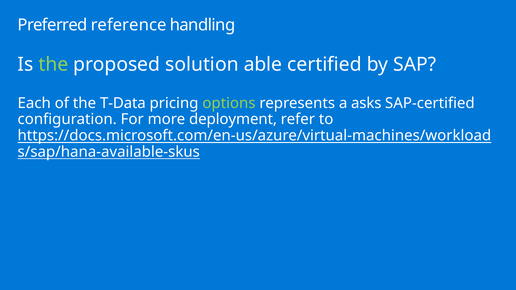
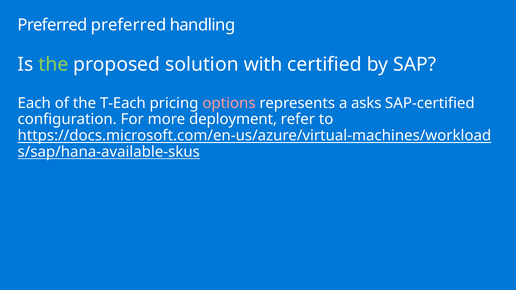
Preferred reference: reference -> preferred (129, 25)
able: able -> with (263, 65)
T-Data: T-Data -> T-Each (123, 103)
options colour: light green -> pink (229, 103)
